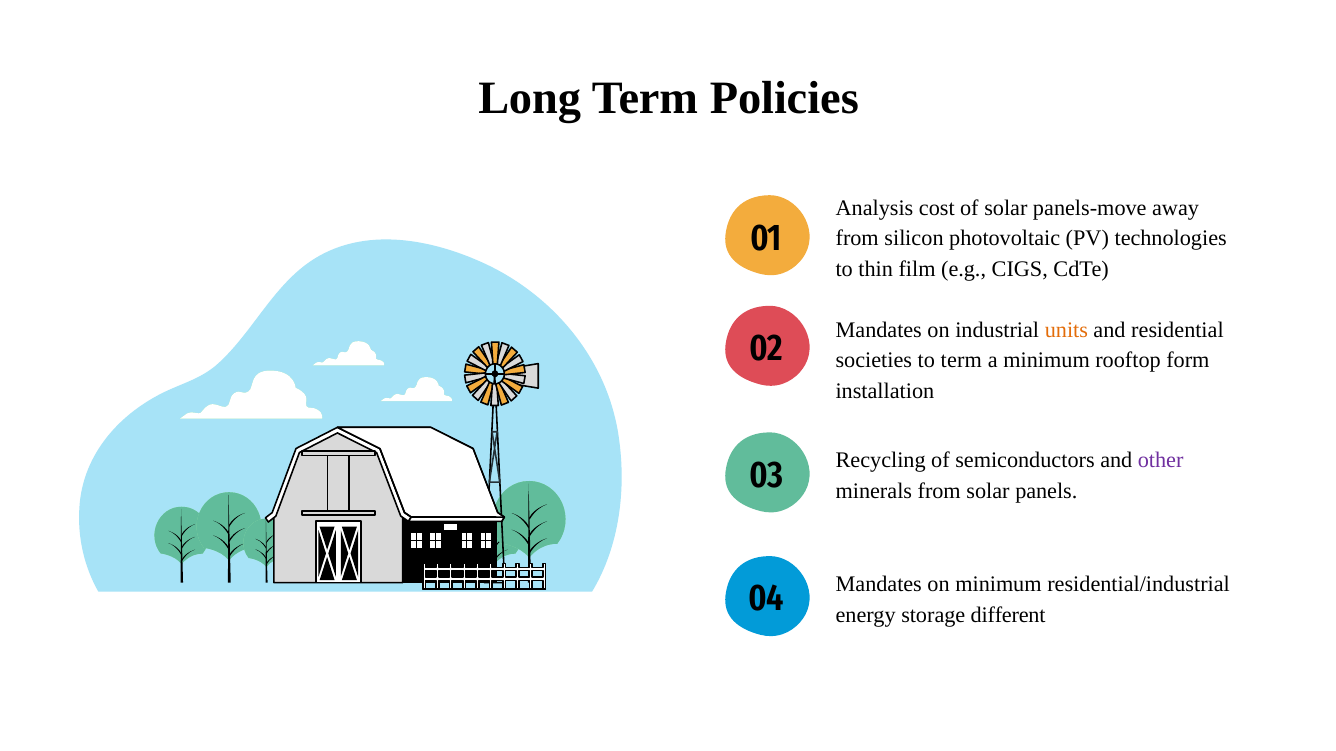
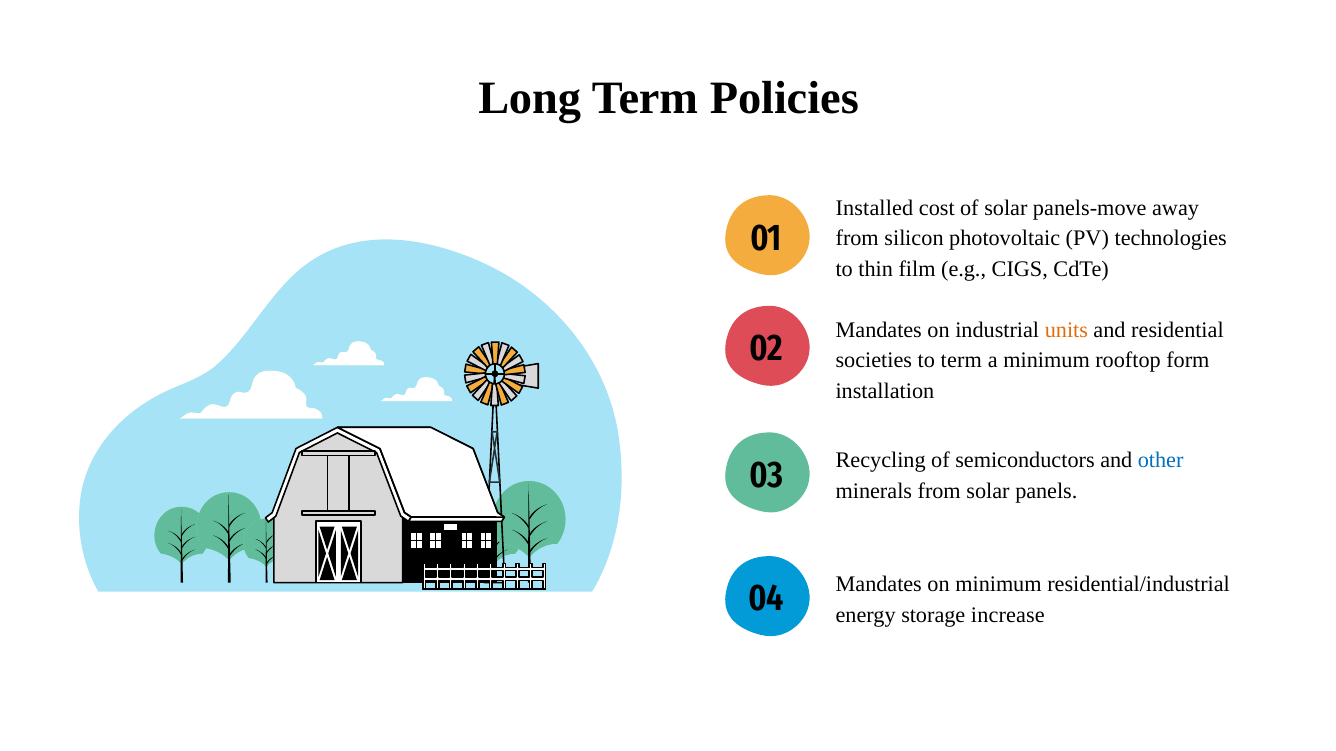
Analysis: Analysis -> Installed (874, 208)
other colour: purple -> blue (1161, 461)
different: different -> increase (1008, 615)
